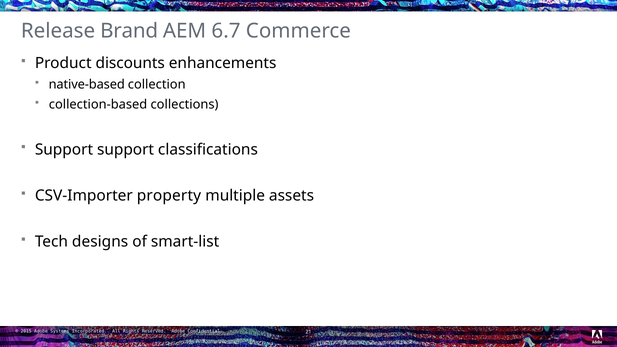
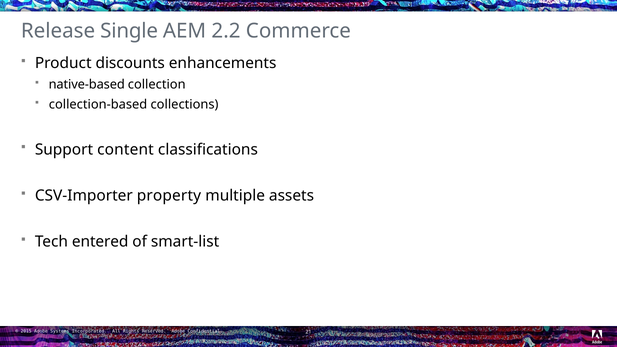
Brand: Brand -> Single (129, 31)
6.7: 6.7 -> 2.2 (226, 31)
Support support: support -> content (125, 150)
designs: designs -> entered (100, 242)
